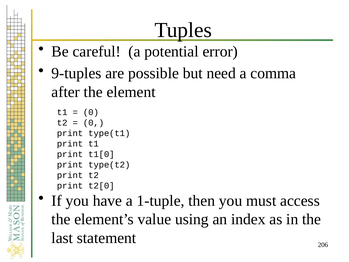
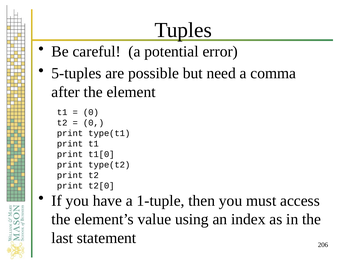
9-tuples: 9-tuples -> 5-tuples (76, 73)
